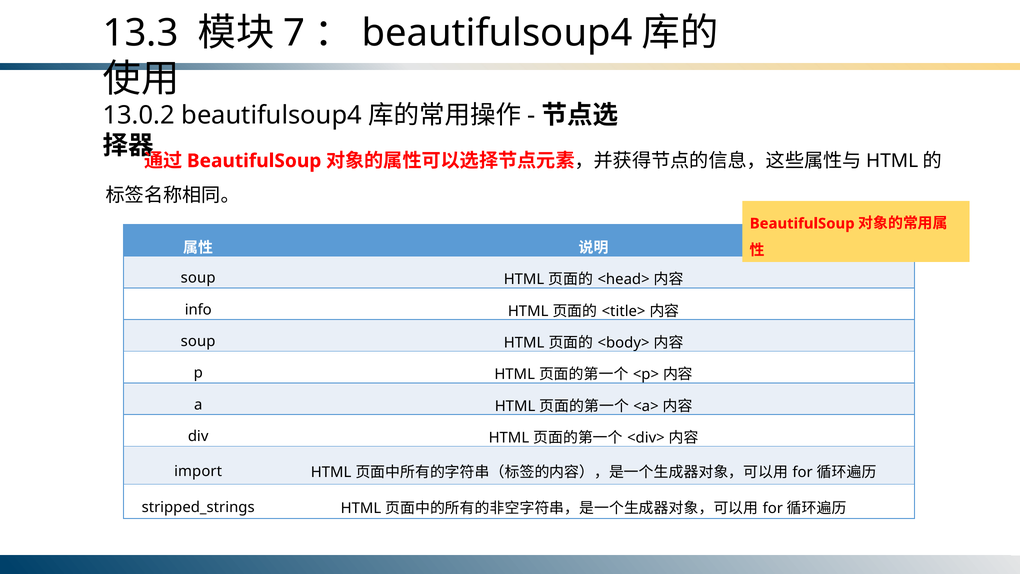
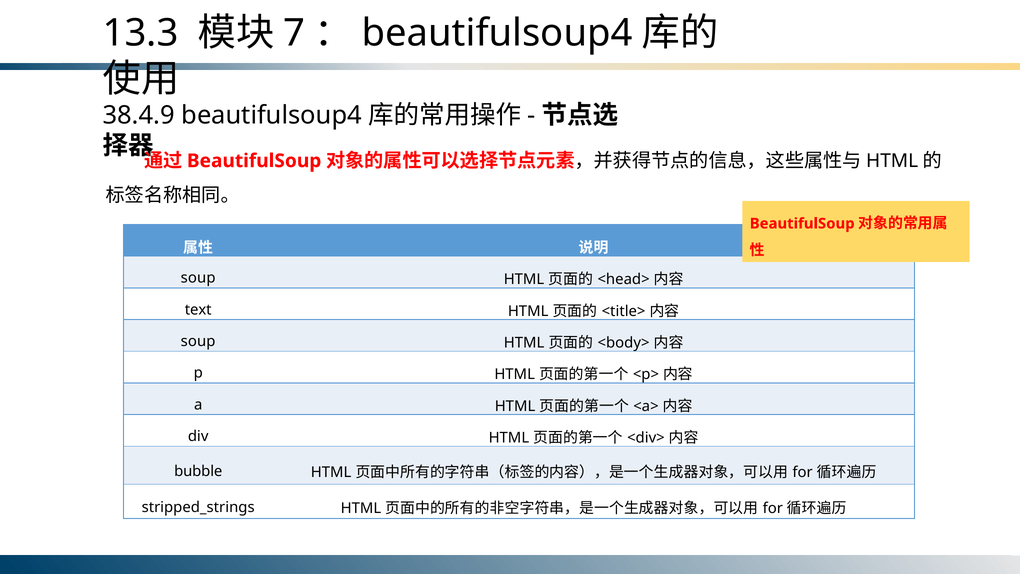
13.0.2: 13.0.2 -> 38.4.9 (139, 115)
info: info -> text (198, 310)
import: import -> bubble (198, 471)
